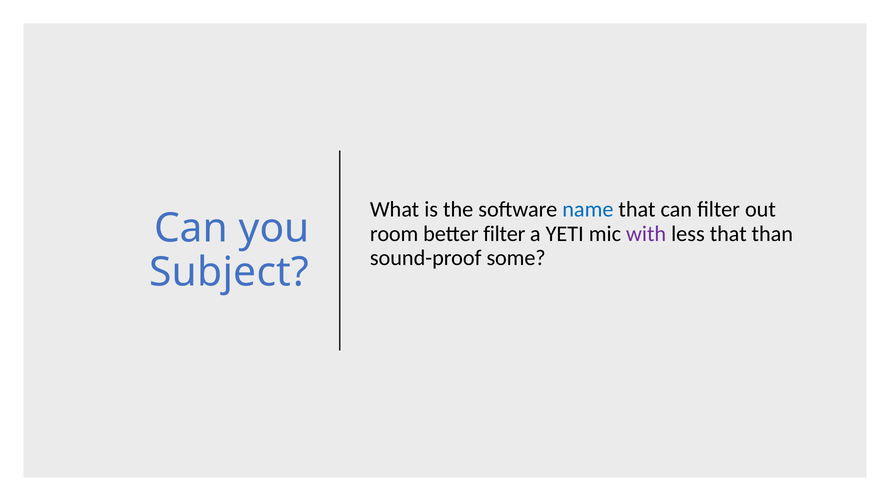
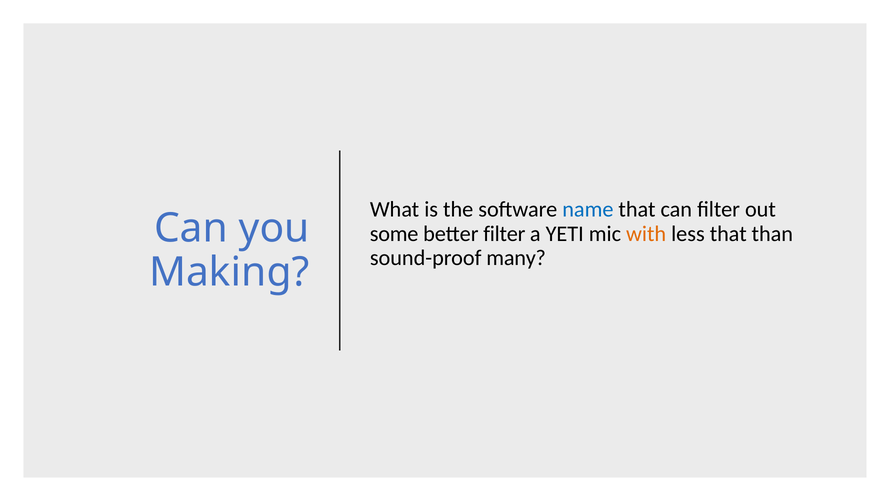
room: room -> some (394, 234)
with colour: purple -> orange (646, 234)
some: some -> many (516, 258)
Subject: Subject -> Making (229, 272)
